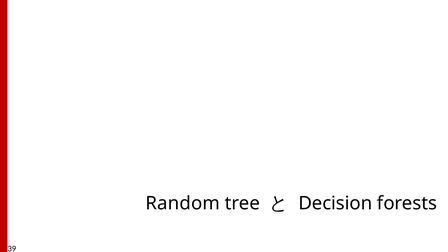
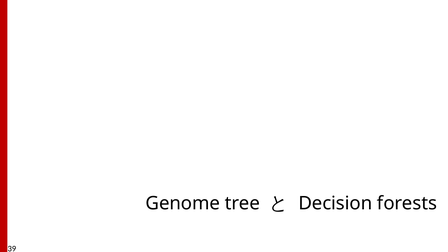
Random: Random -> Genome (183, 203)
